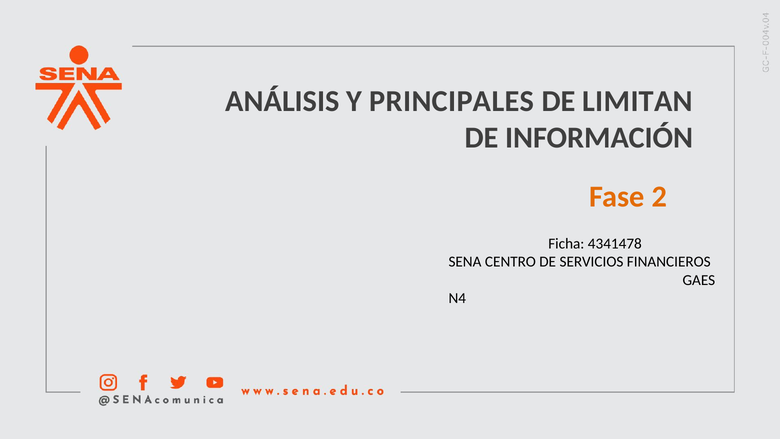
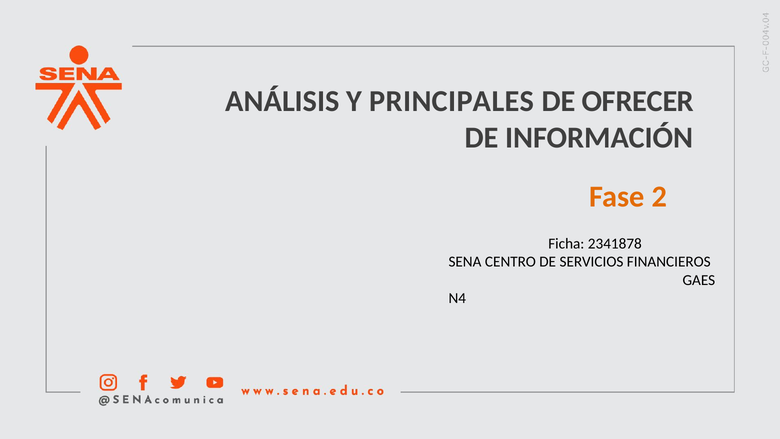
LIMITAN: LIMITAN -> OFRECER (638, 101)
4341478: 4341478 -> 2341878 (615, 243)
